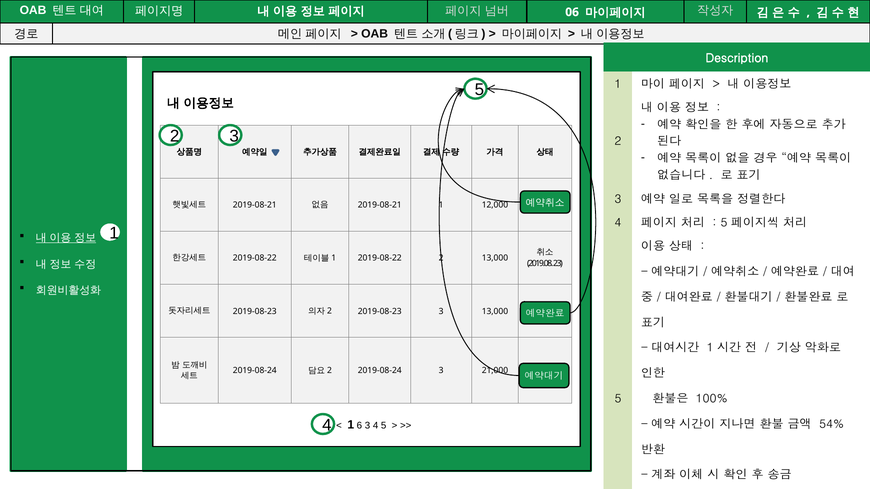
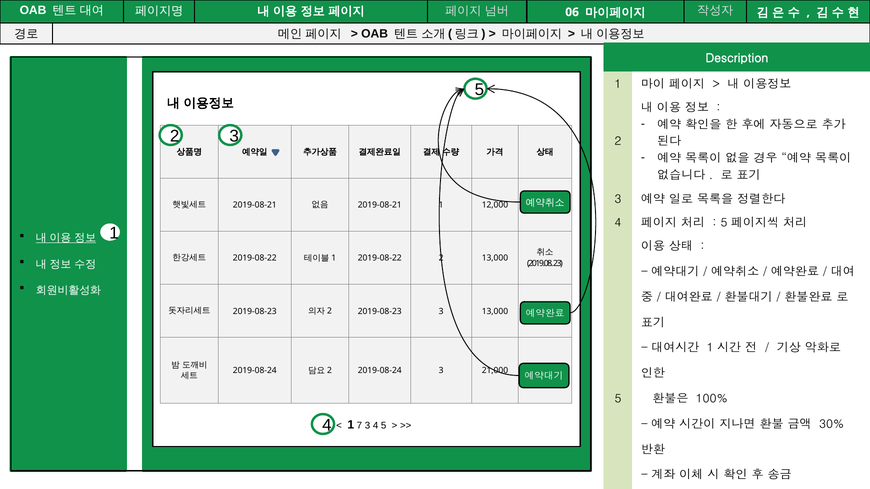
54%: 54% -> 30% (832, 424)
6: 6 -> 7 (359, 426)
